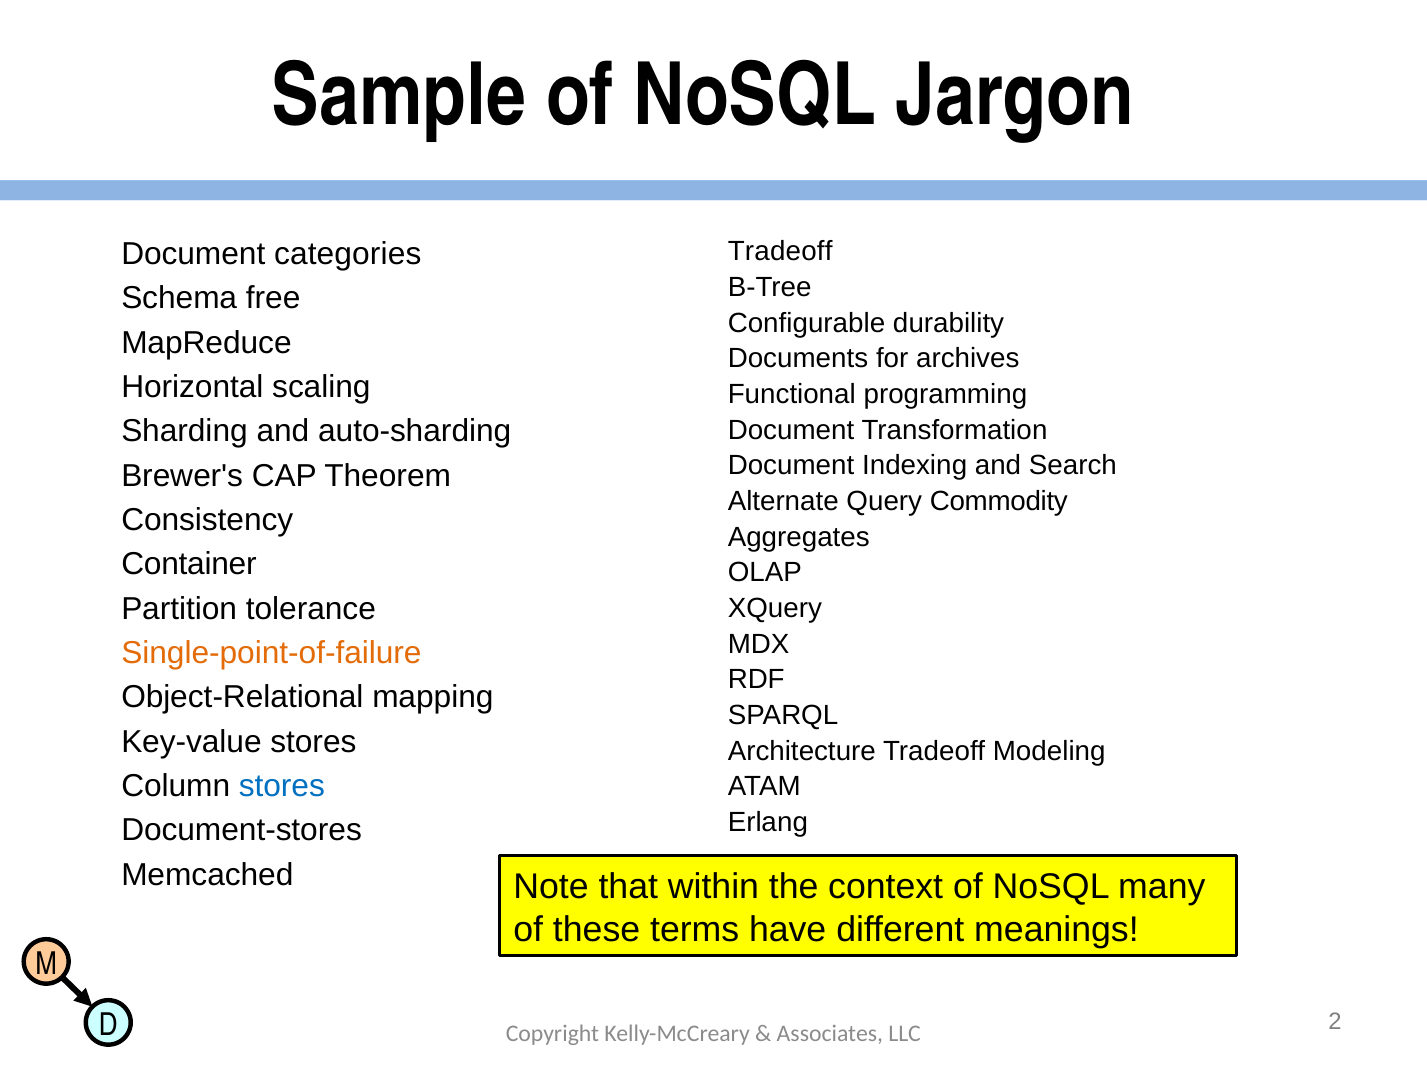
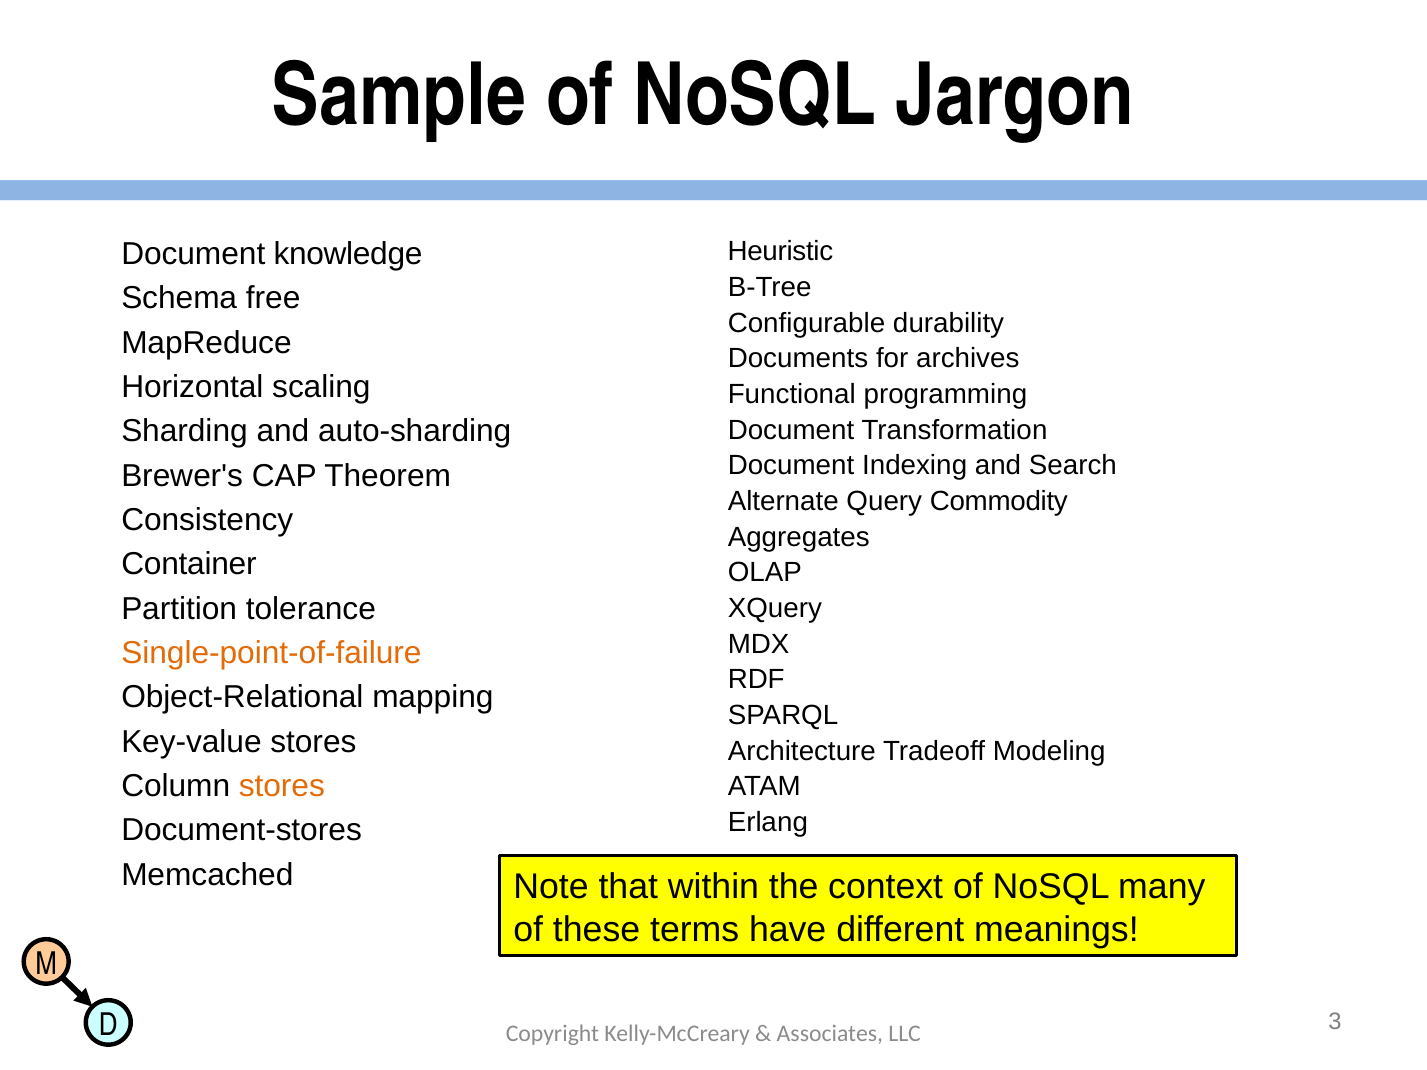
Tradeoff: Tradeoff -> Heuristic (780, 252)
categories: categories -> knowledge (348, 254)
stores colour: blue -> orange (282, 786)
2: 2 -> 3 (1335, 1022)
